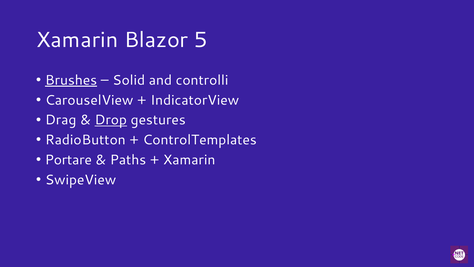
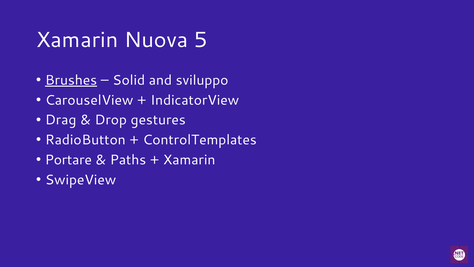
Blazor: Blazor -> Nuova (156, 40)
controlli: controlli -> sviluppo (202, 80)
Drop underline: present -> none (111, 120)
